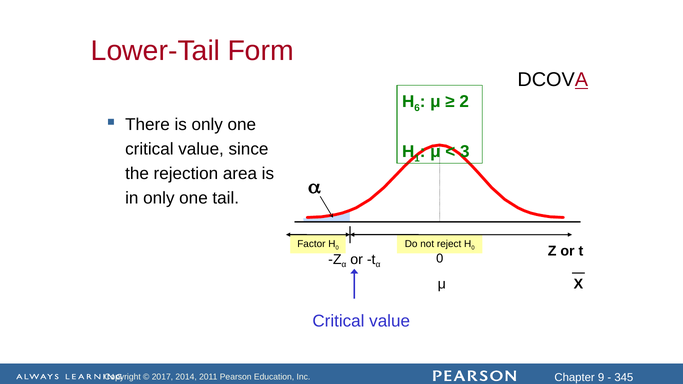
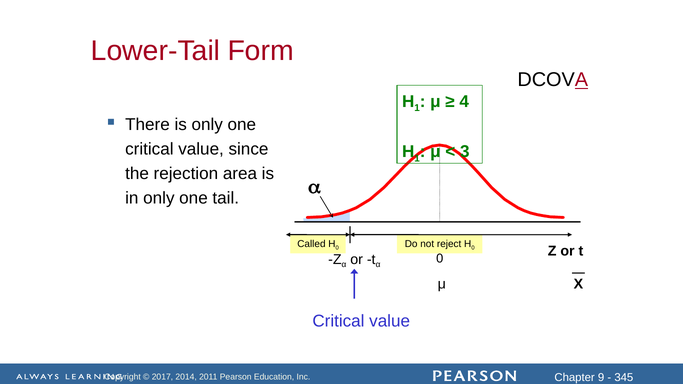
6: 6 -> 1 (417, 108)
2: 2 -> 4 (464, 102)
Factor: Factor -> Called (311, 244)
